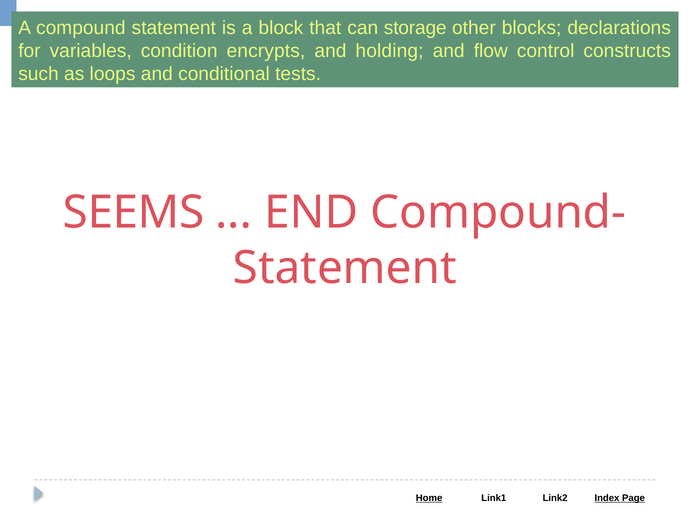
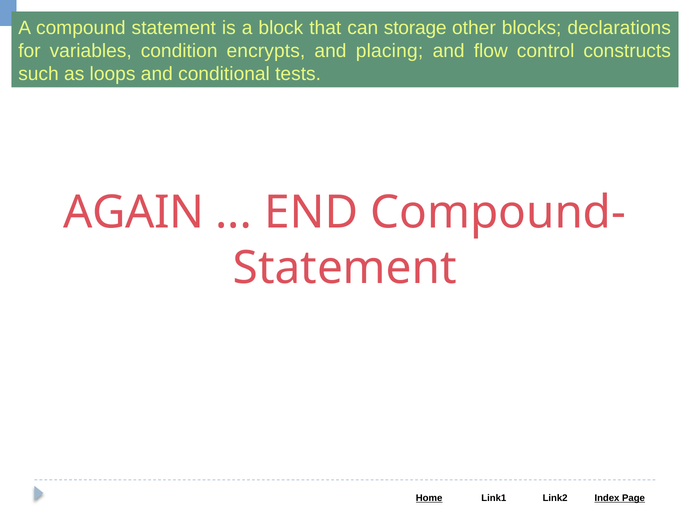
holding: holding -> placing (389, 51)
SEEMS: SEEMS -> AGAIN (134, 212)
